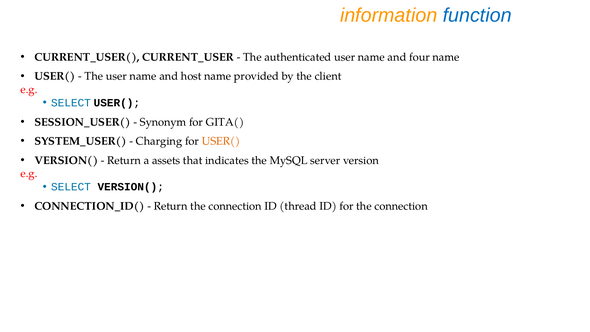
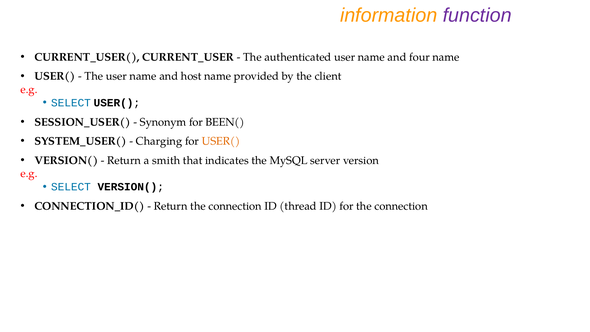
function colour: blue -> purple (477, 15)
GITA(: GITA( -> BEEN( (225, 122)
assets: assets -> smith (166, 160)
